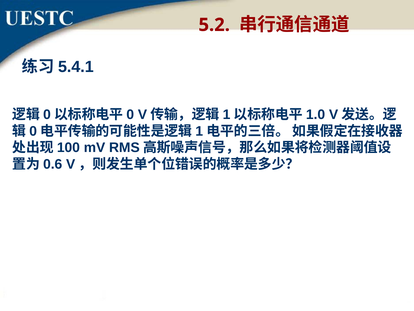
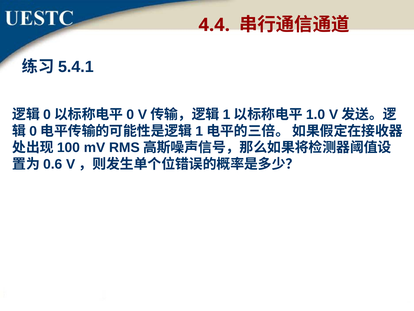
5.2: 5.2 -> 4.4 (214, 25)
